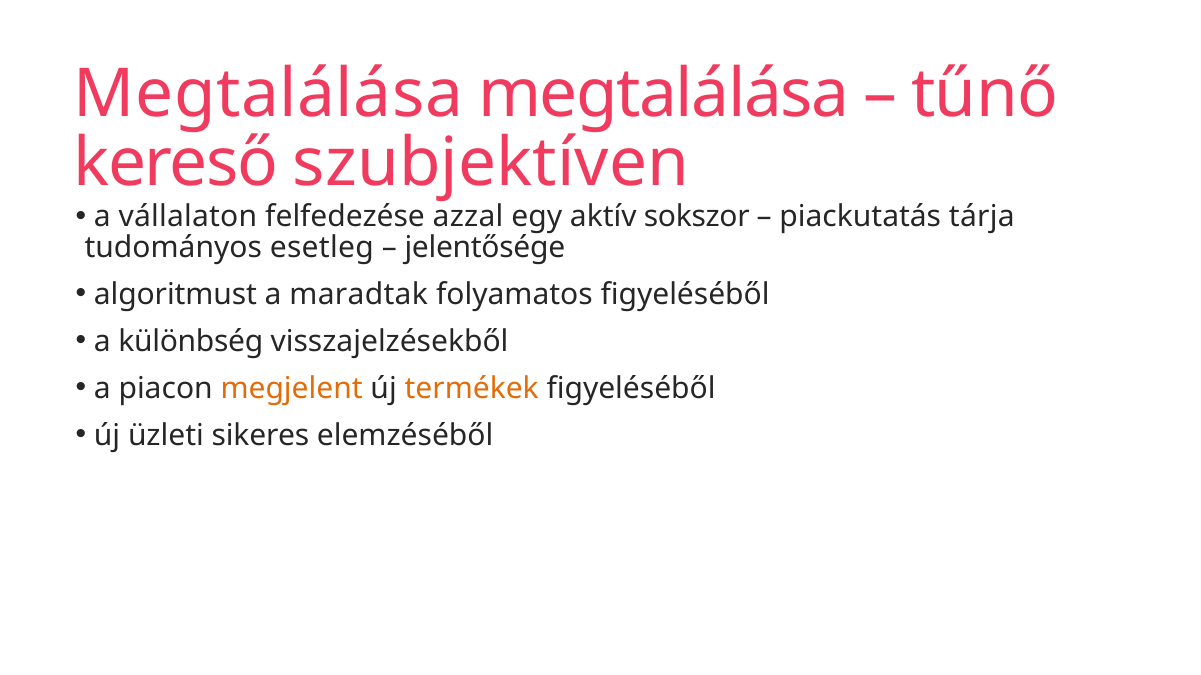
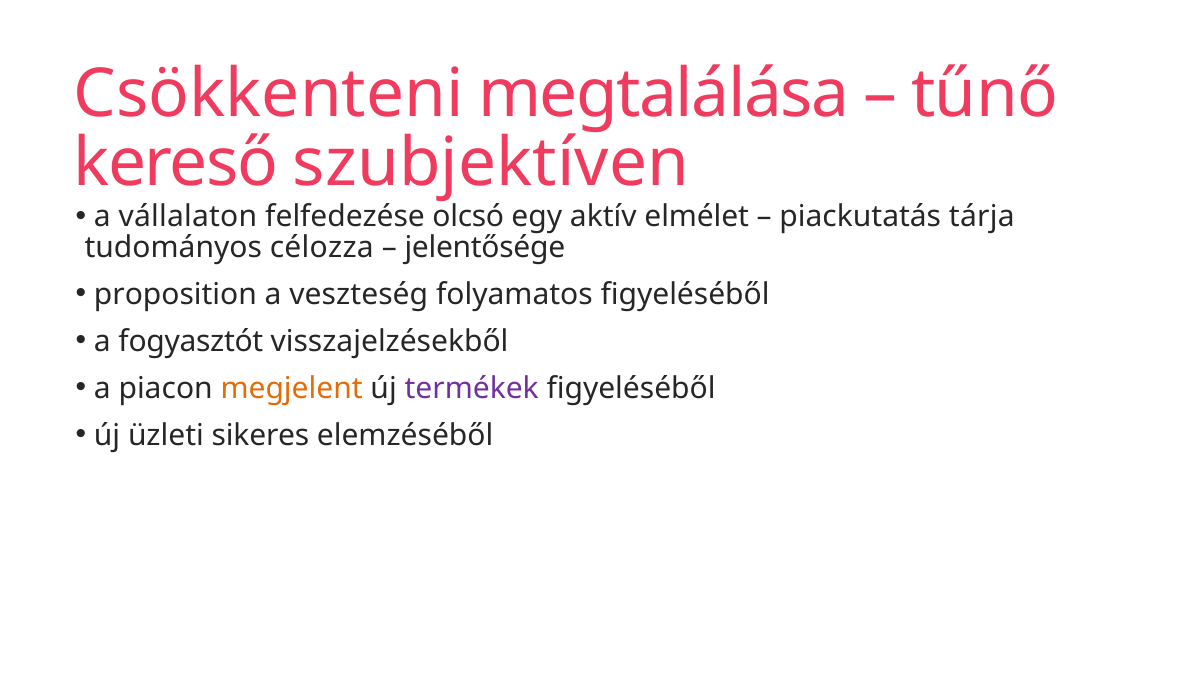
Megtalálása: Megtalálása -> Csökkenteni (269, 95)
azzal: azzal -> olcsó (468, 217)
sokszor: sokszor -> elmélet (697, 217)
esetleg: esetleg -> célozza (322, 248)
algoritmust: algoritmust -> proposition (175, 295)
maradtak: maradtak -> veszteség (359, 295)
különbség: különbség -> fogyasztót (191, 342)
termékek colour: orange -> purple (472, 389)
